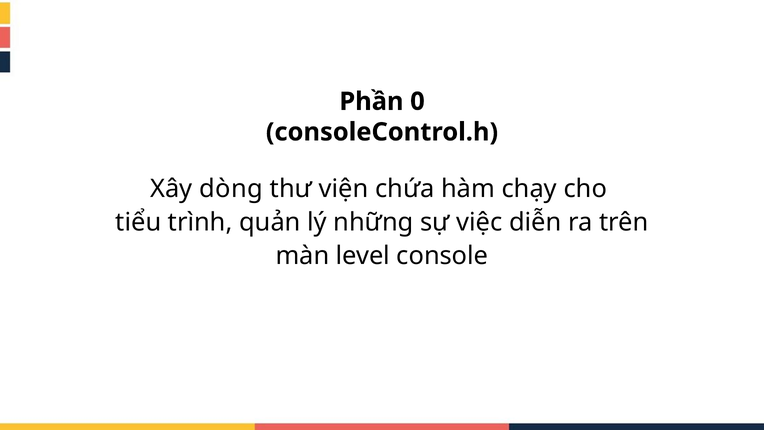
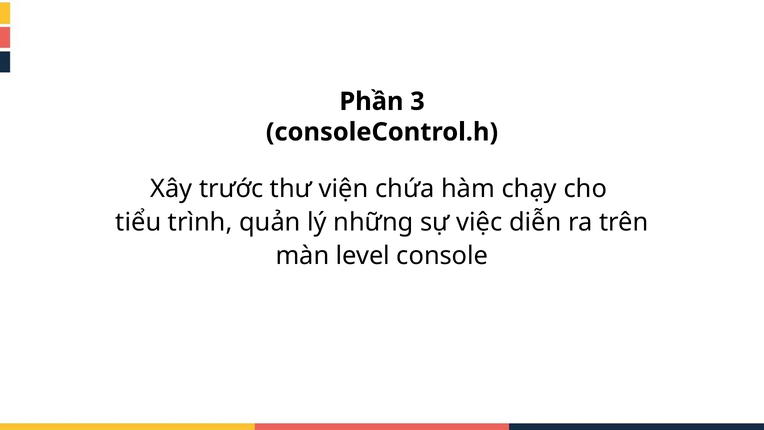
0: 0 -> 3 (417, 101)
dòng: dòng -> trước (231, 189)
